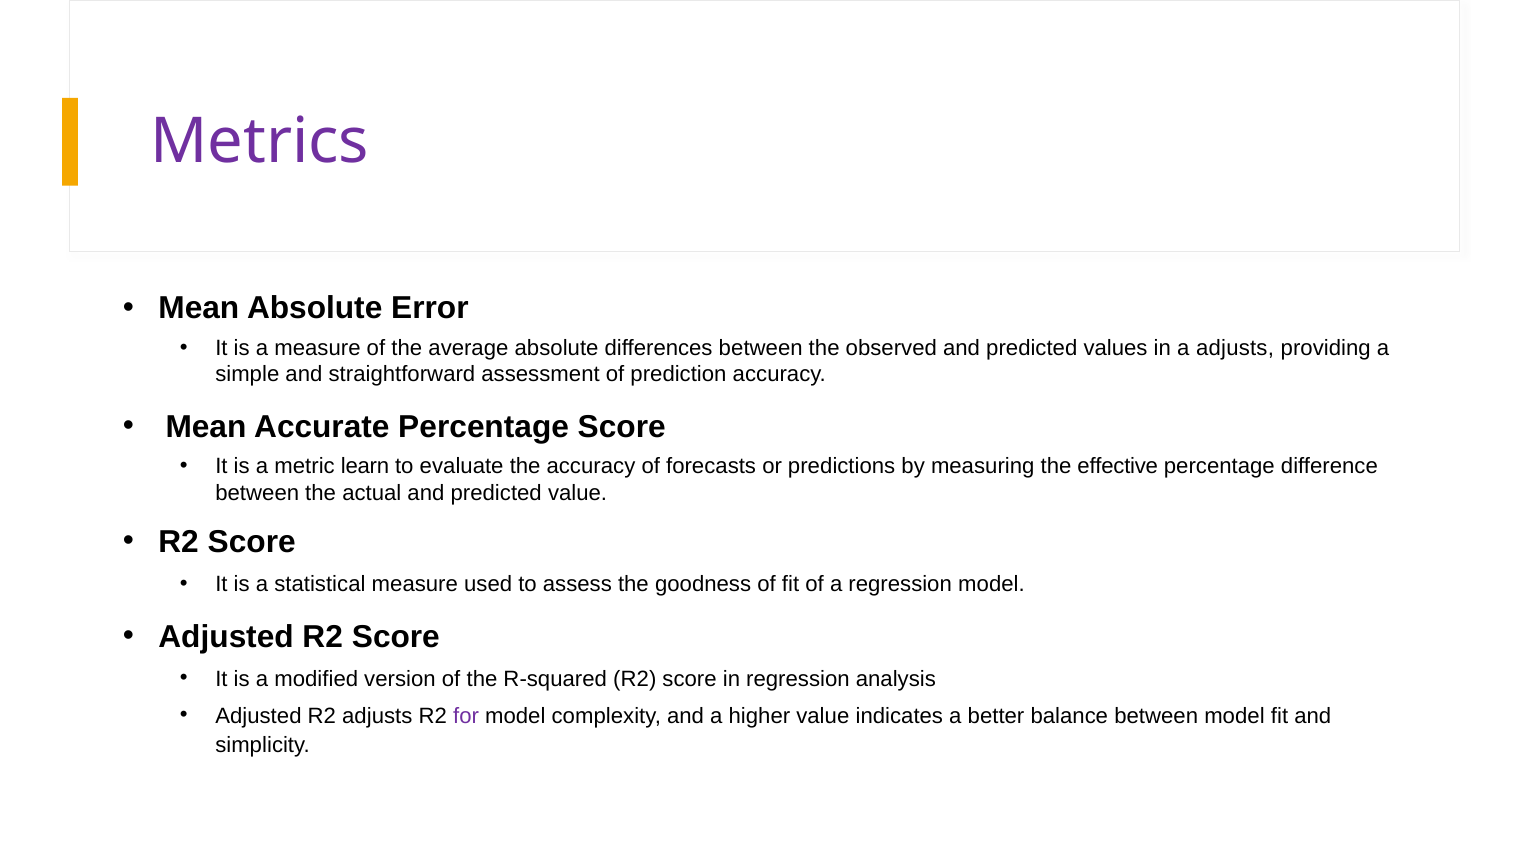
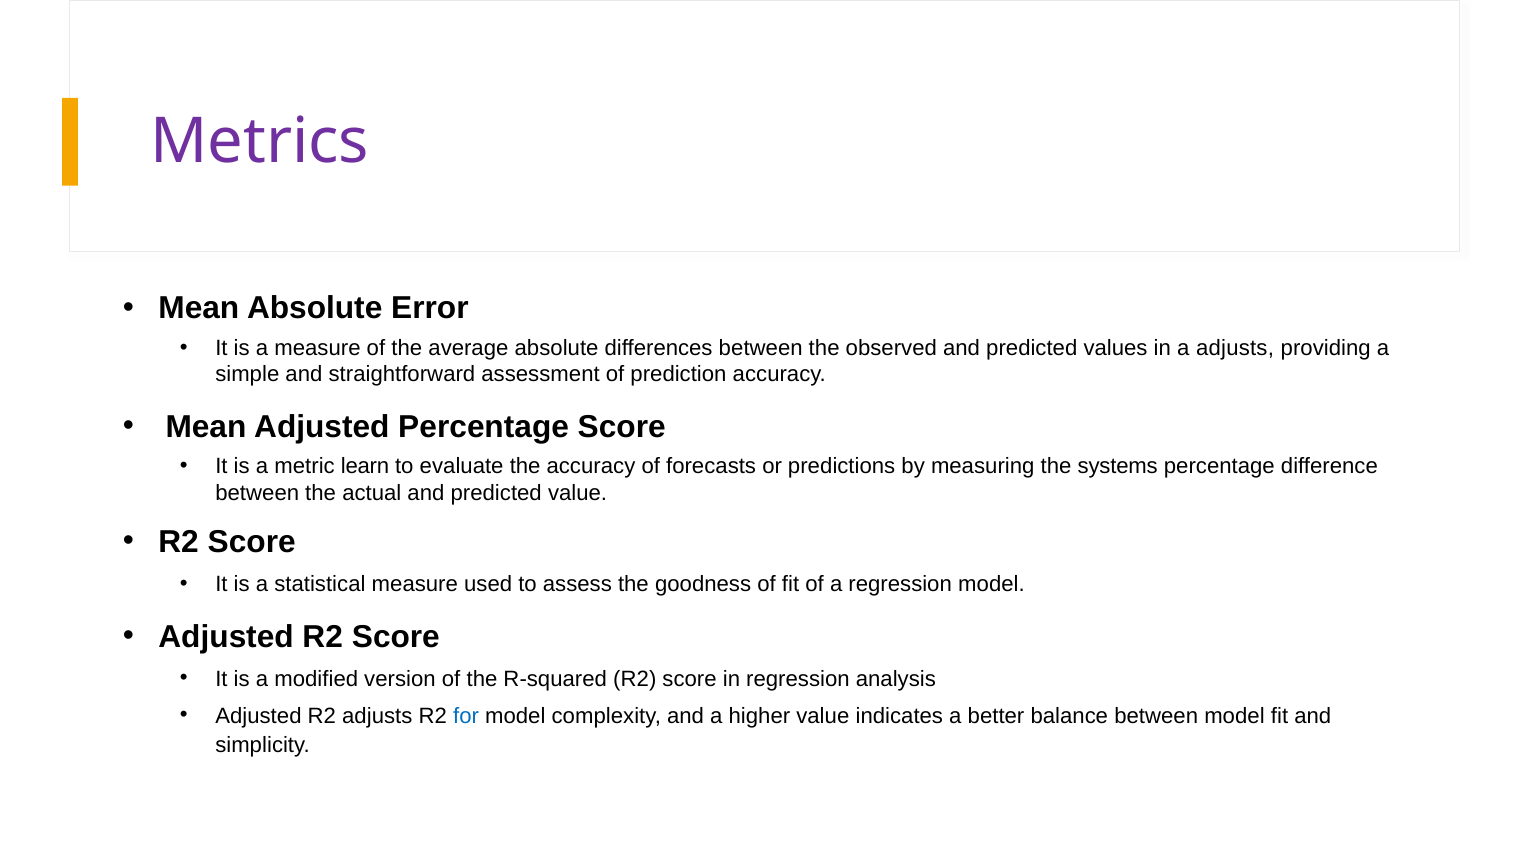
Mean Accurate: Accurate -> Adjusted (322, 427)
effective: effective -> systems (1118, 466)
for colour: purple -> blue (466, 716)
